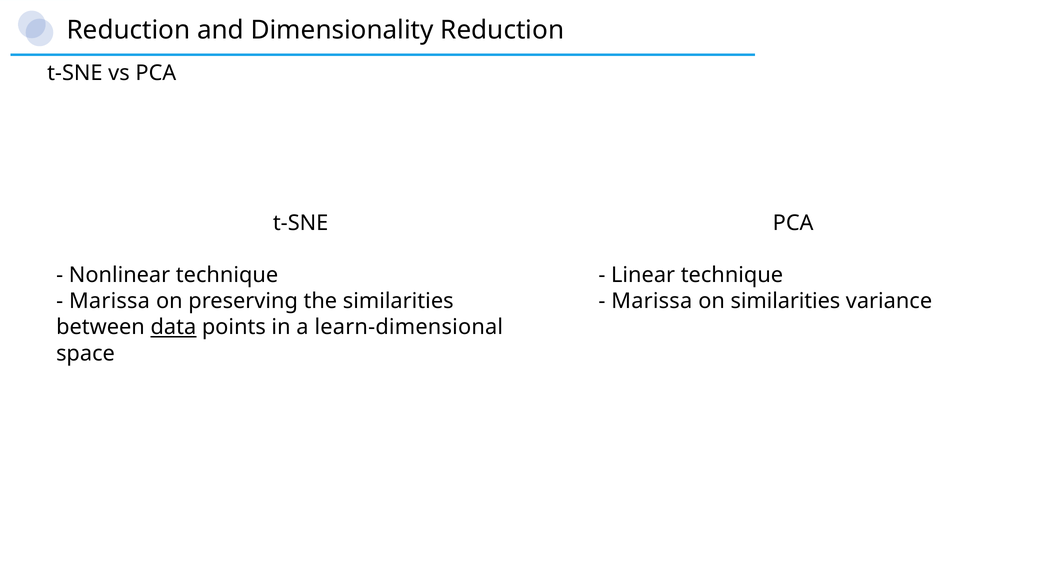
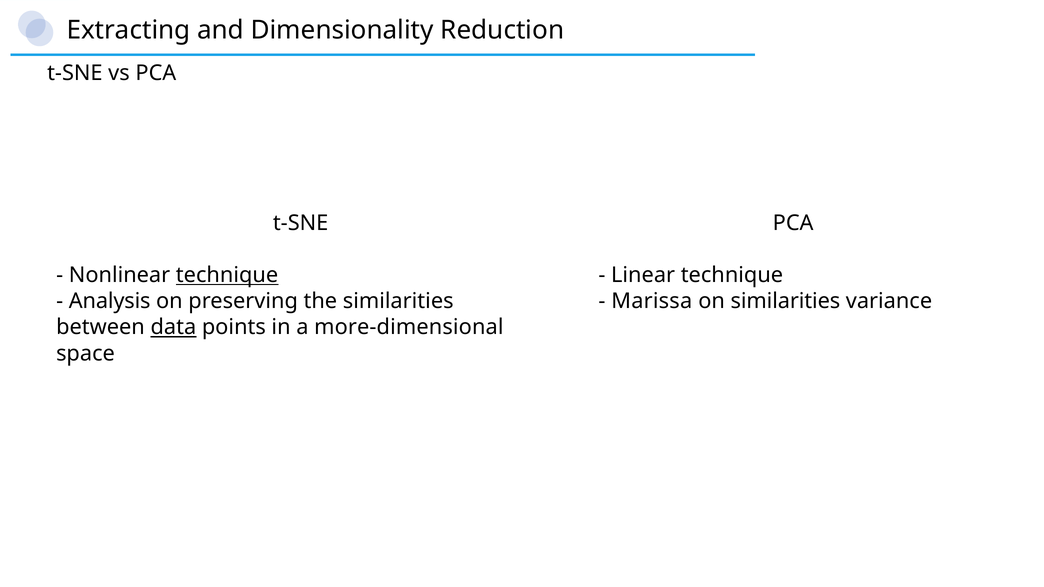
Reduction: Reduction -> Extracting (128, 30)
technique underline: none -> present (227, 275)
Marissa: Marissa -> Analysis (110, 301)
learn-dimensional: learn-dimensional -> more-dimensional (409, 327)
